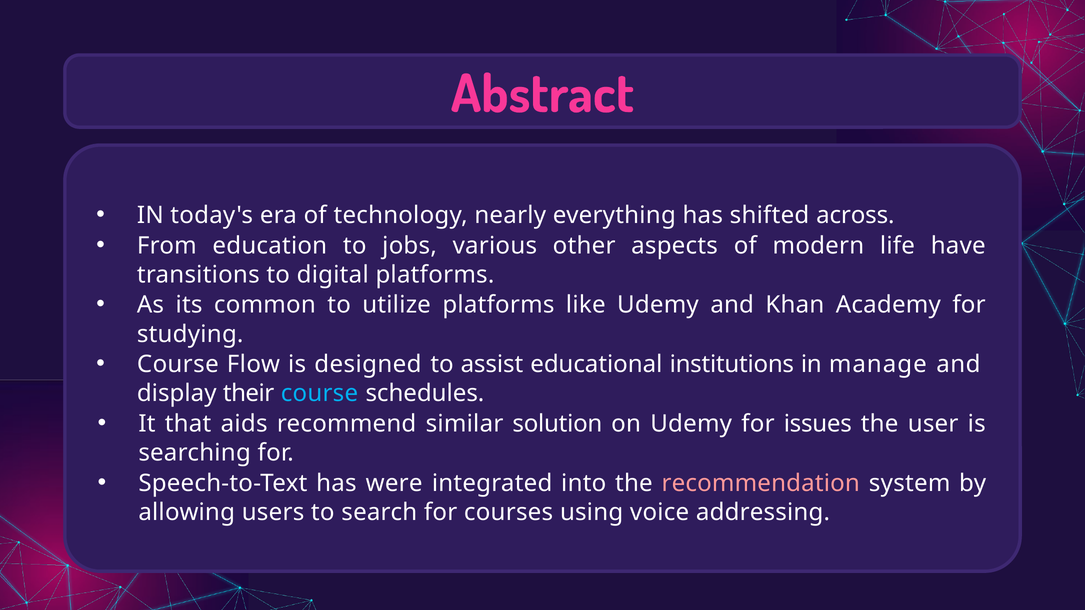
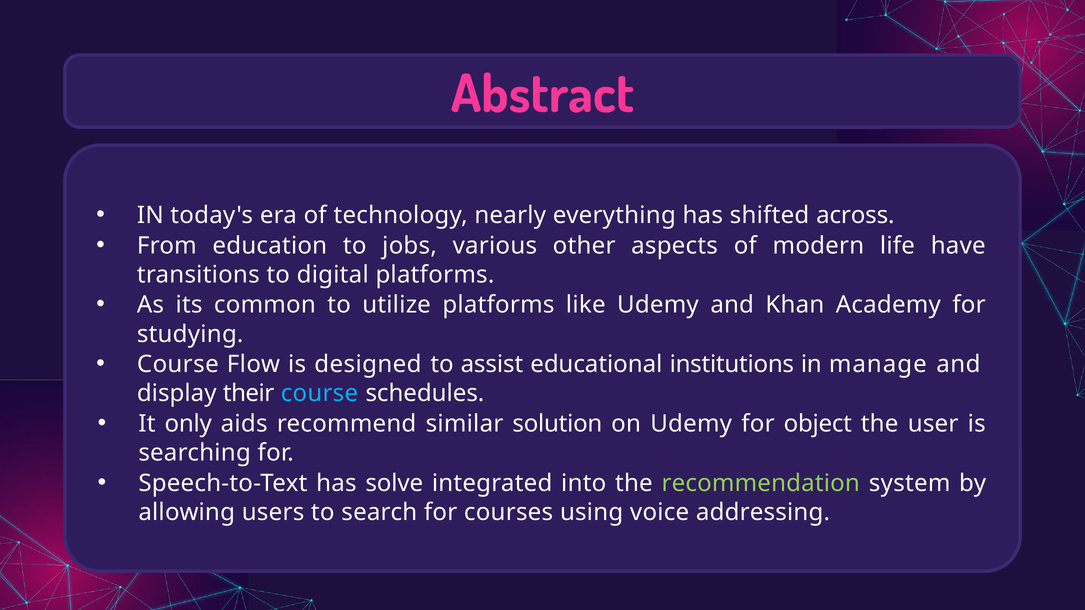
that: that -> only (188, 424)
issues: issues -> object (818, 424)
were: were -> solve (394, 483)
recommendation colour: pink -> light green (761, 483)
